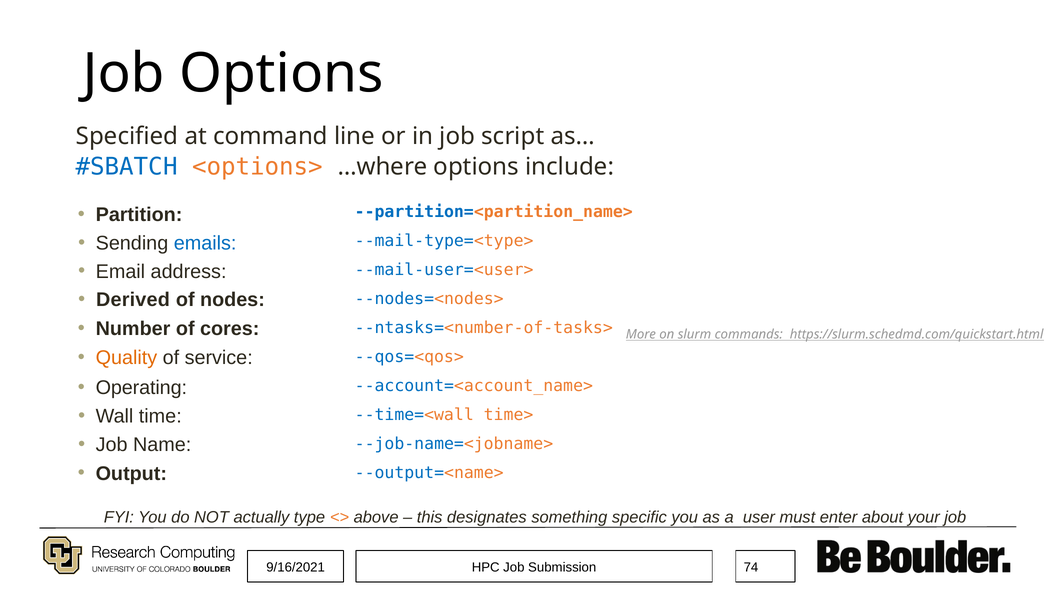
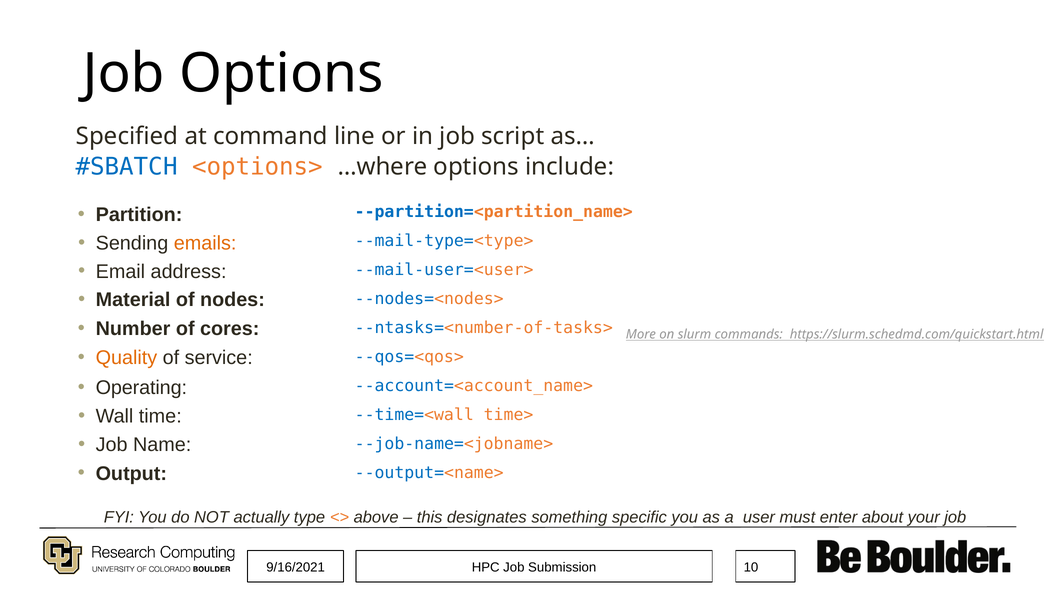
emails colour: blue -> orange (205, 243)
Derived: Derived -> Material (133, 300)
74: 74 -> 10 (751, 567)
